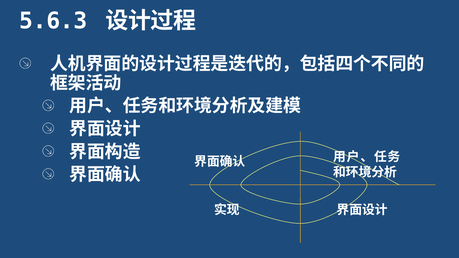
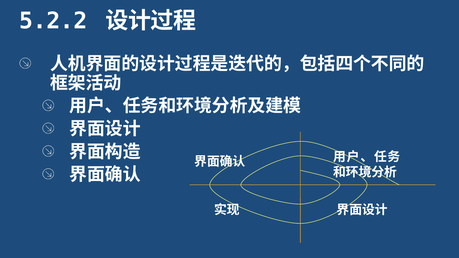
5.6.3: 5.6.3 -> 5.2.2 (53, 21)
